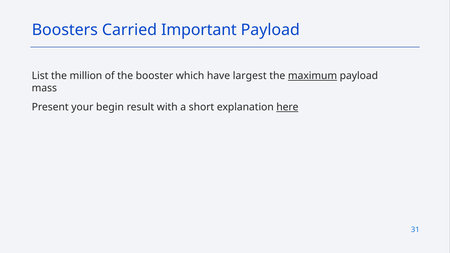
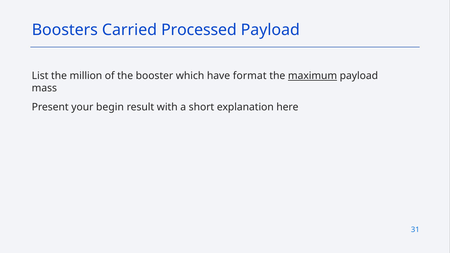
Important: Important -> Processed (199, 30)
largest: largest -> format (250, 76)
here underline: present -> none (287, 107)
